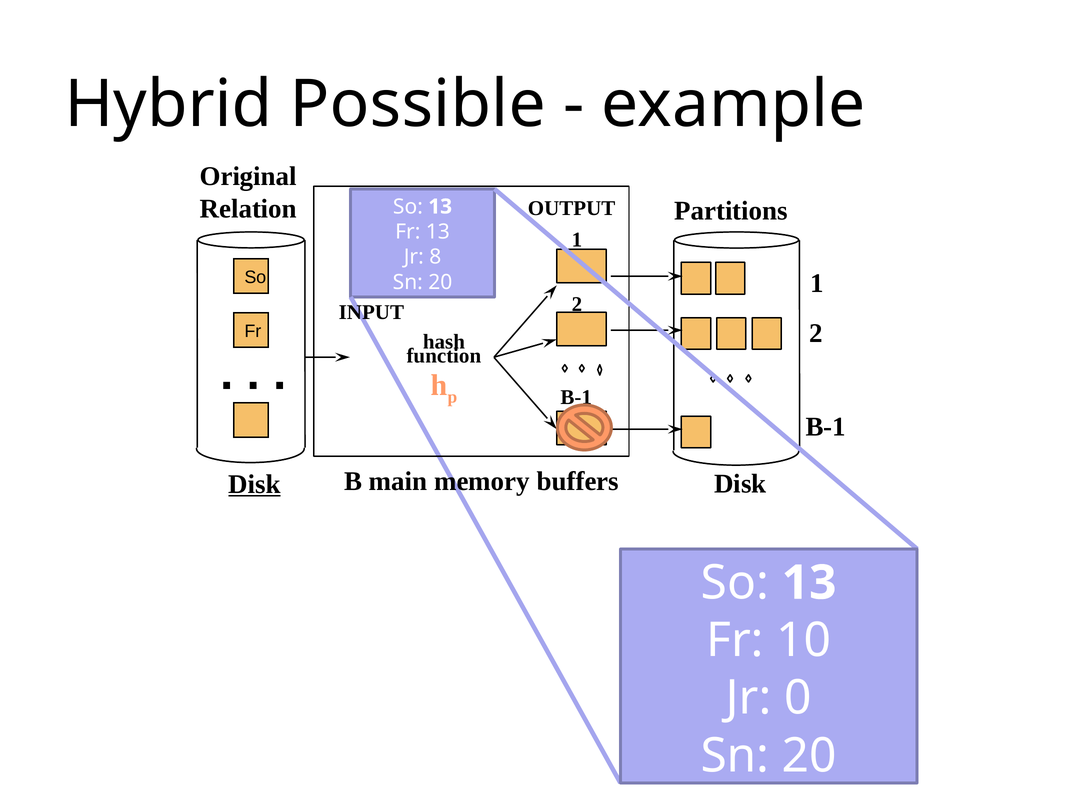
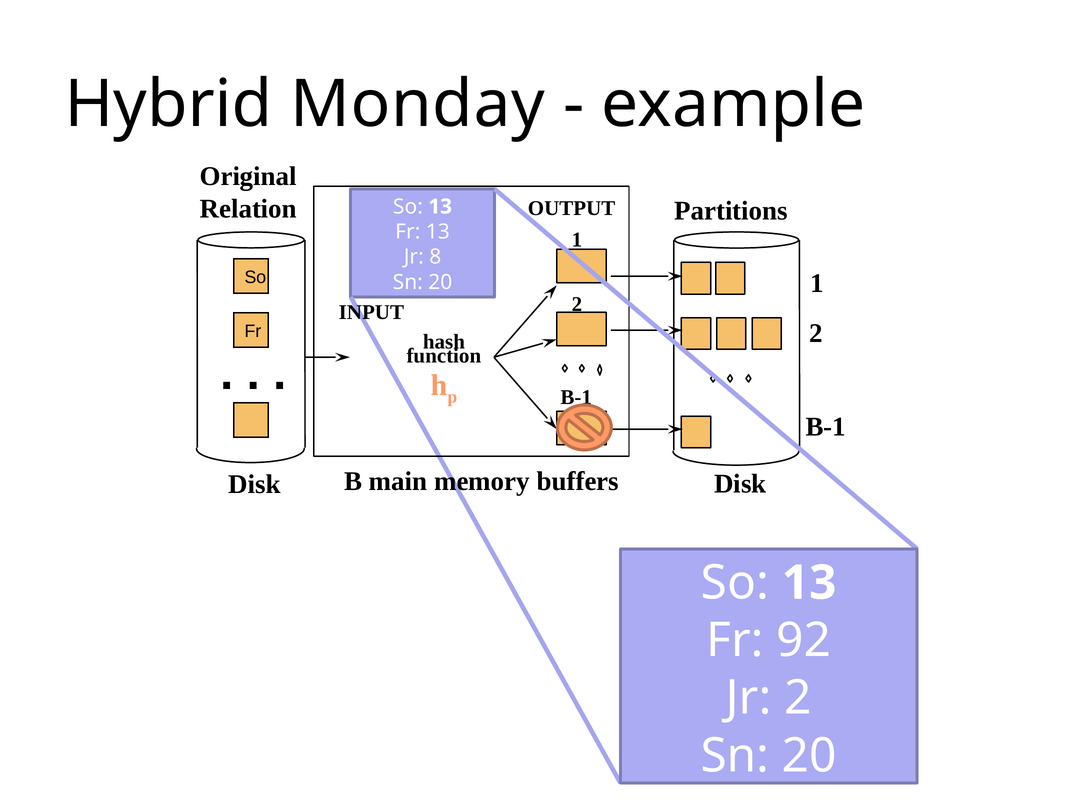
Possible: Possible -> Monday (417, 104)
Disk underline: present -> none (255, 484)
10: 10 -> 92 (804, 640)
Jr 0: 0 -> 2 (798, 698)
